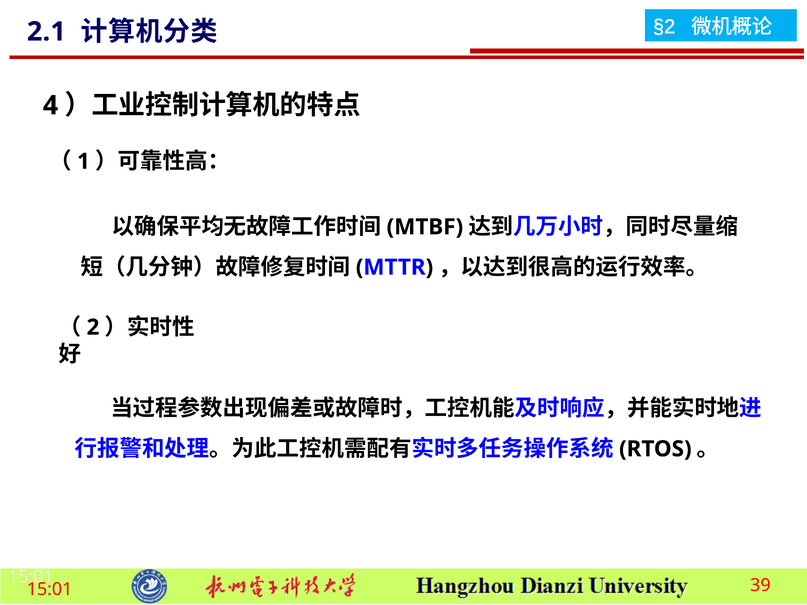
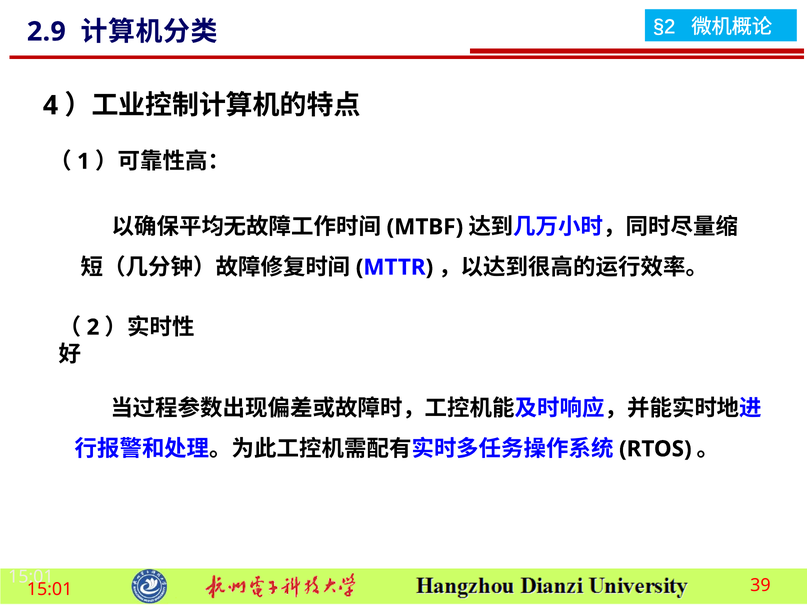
2.1: 2.1 -> 2.9 (46, 32)
